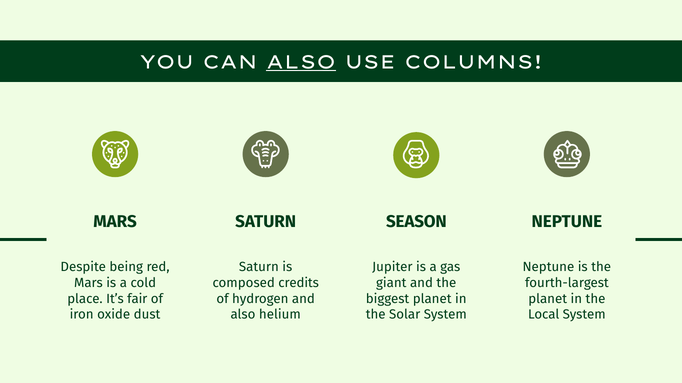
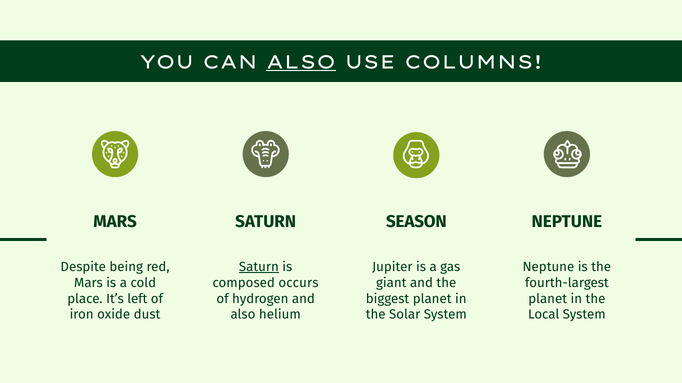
Saturn underline: none -> present (259, 267)
credits: credits -> occurs (298, 283)
fair: fair -> left (137, 299)
